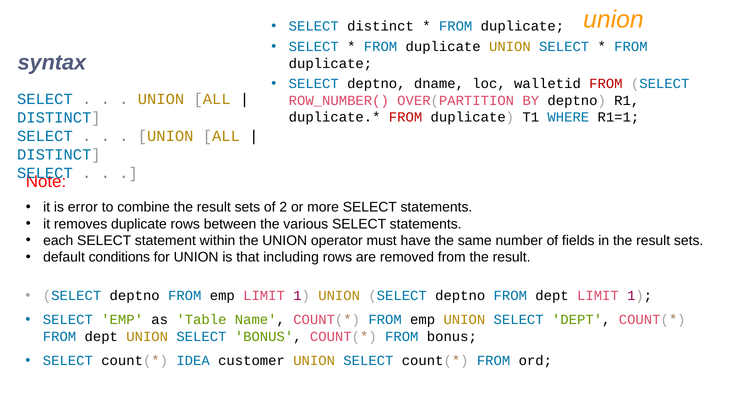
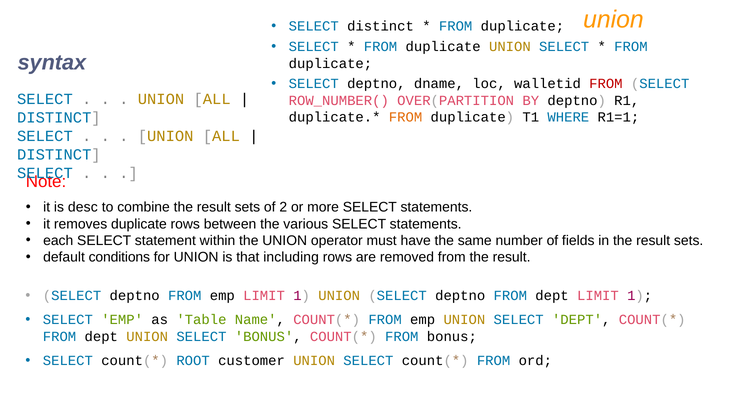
FROM colour: red -> orange (406, 117)
error: error -> desc (83, 207)
IDEA: IDEA -> ROOT (193, 360)
